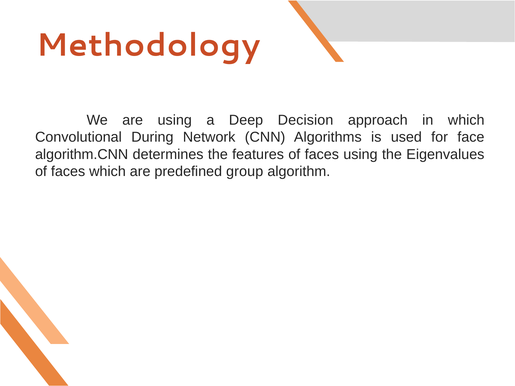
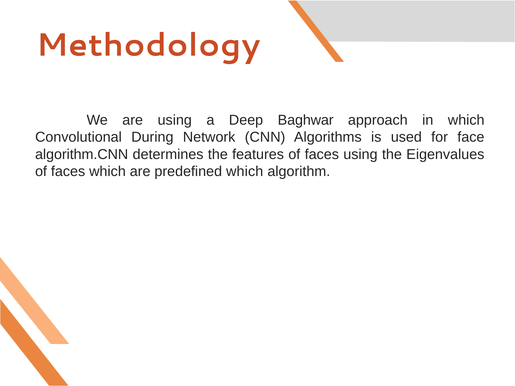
Decision: Decision -> Baghwar (306, 120)
predefined group: group -> which (245, 172)
